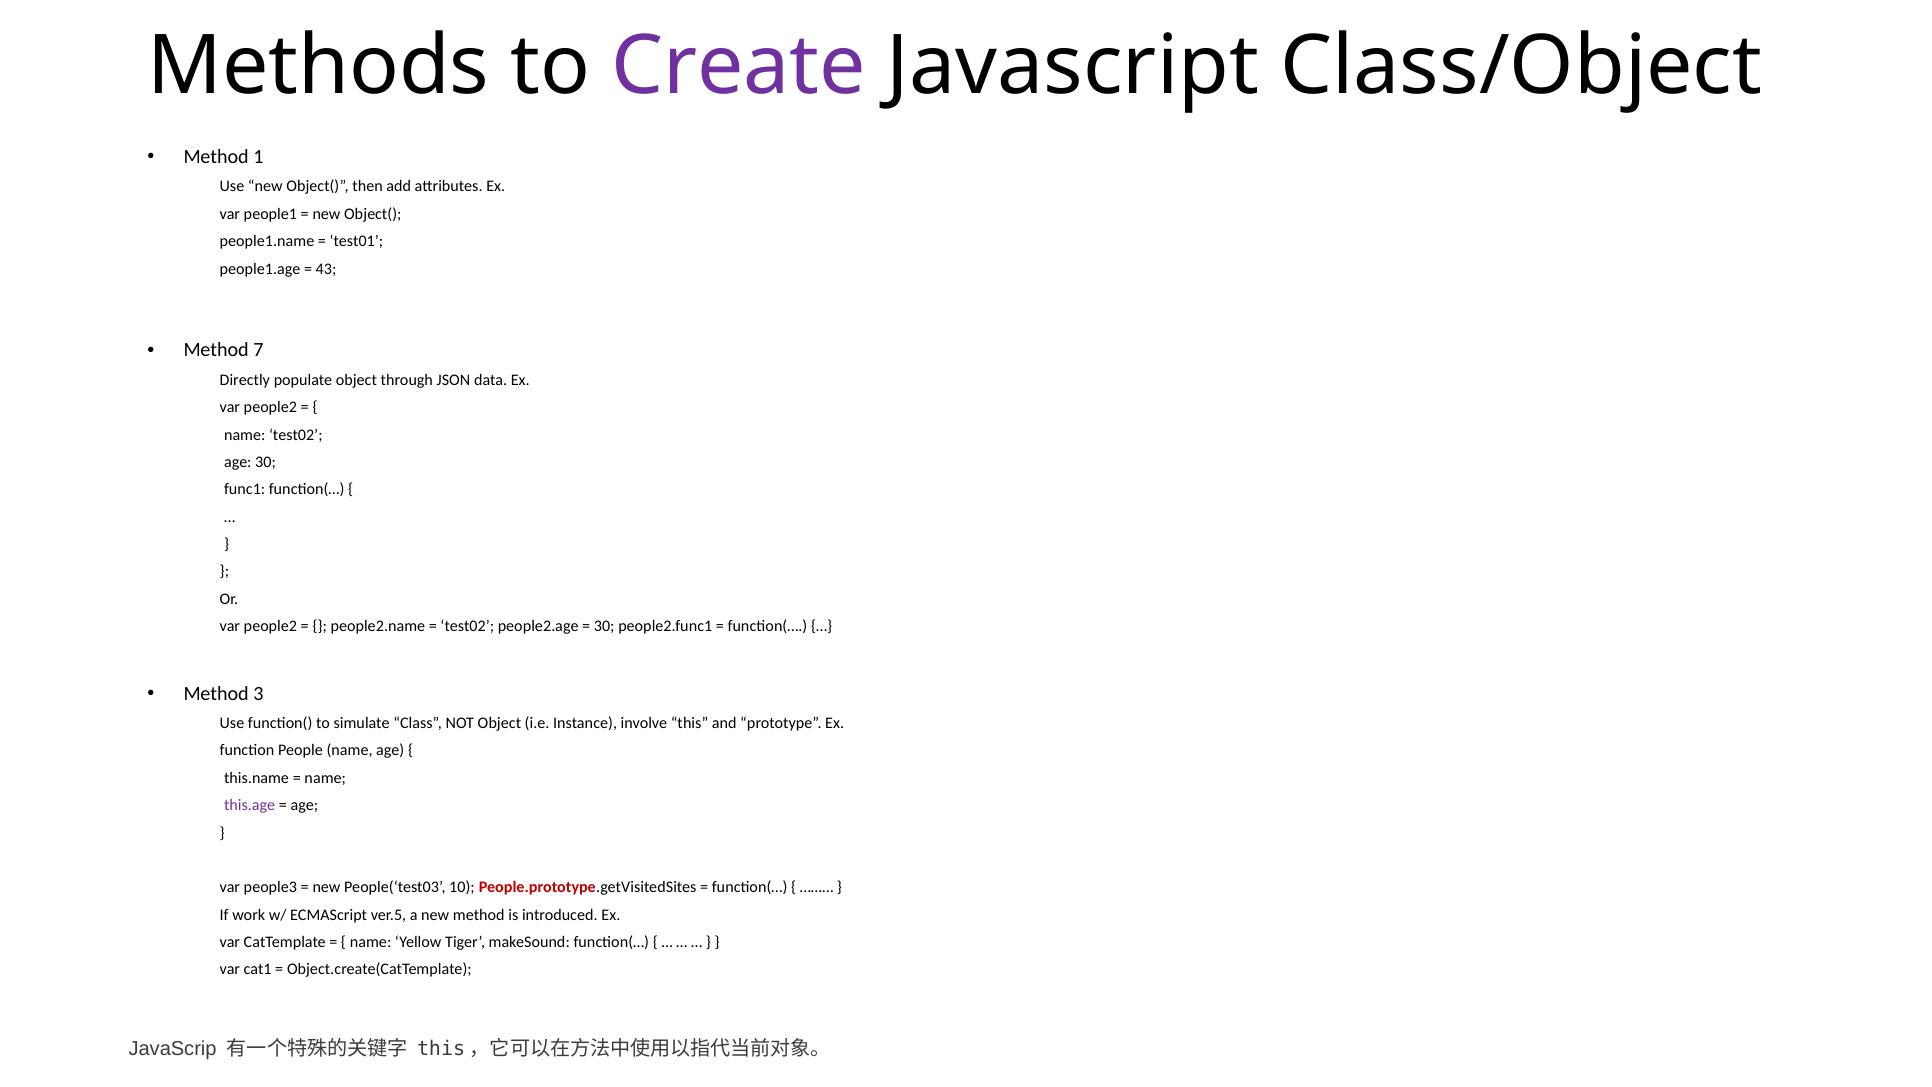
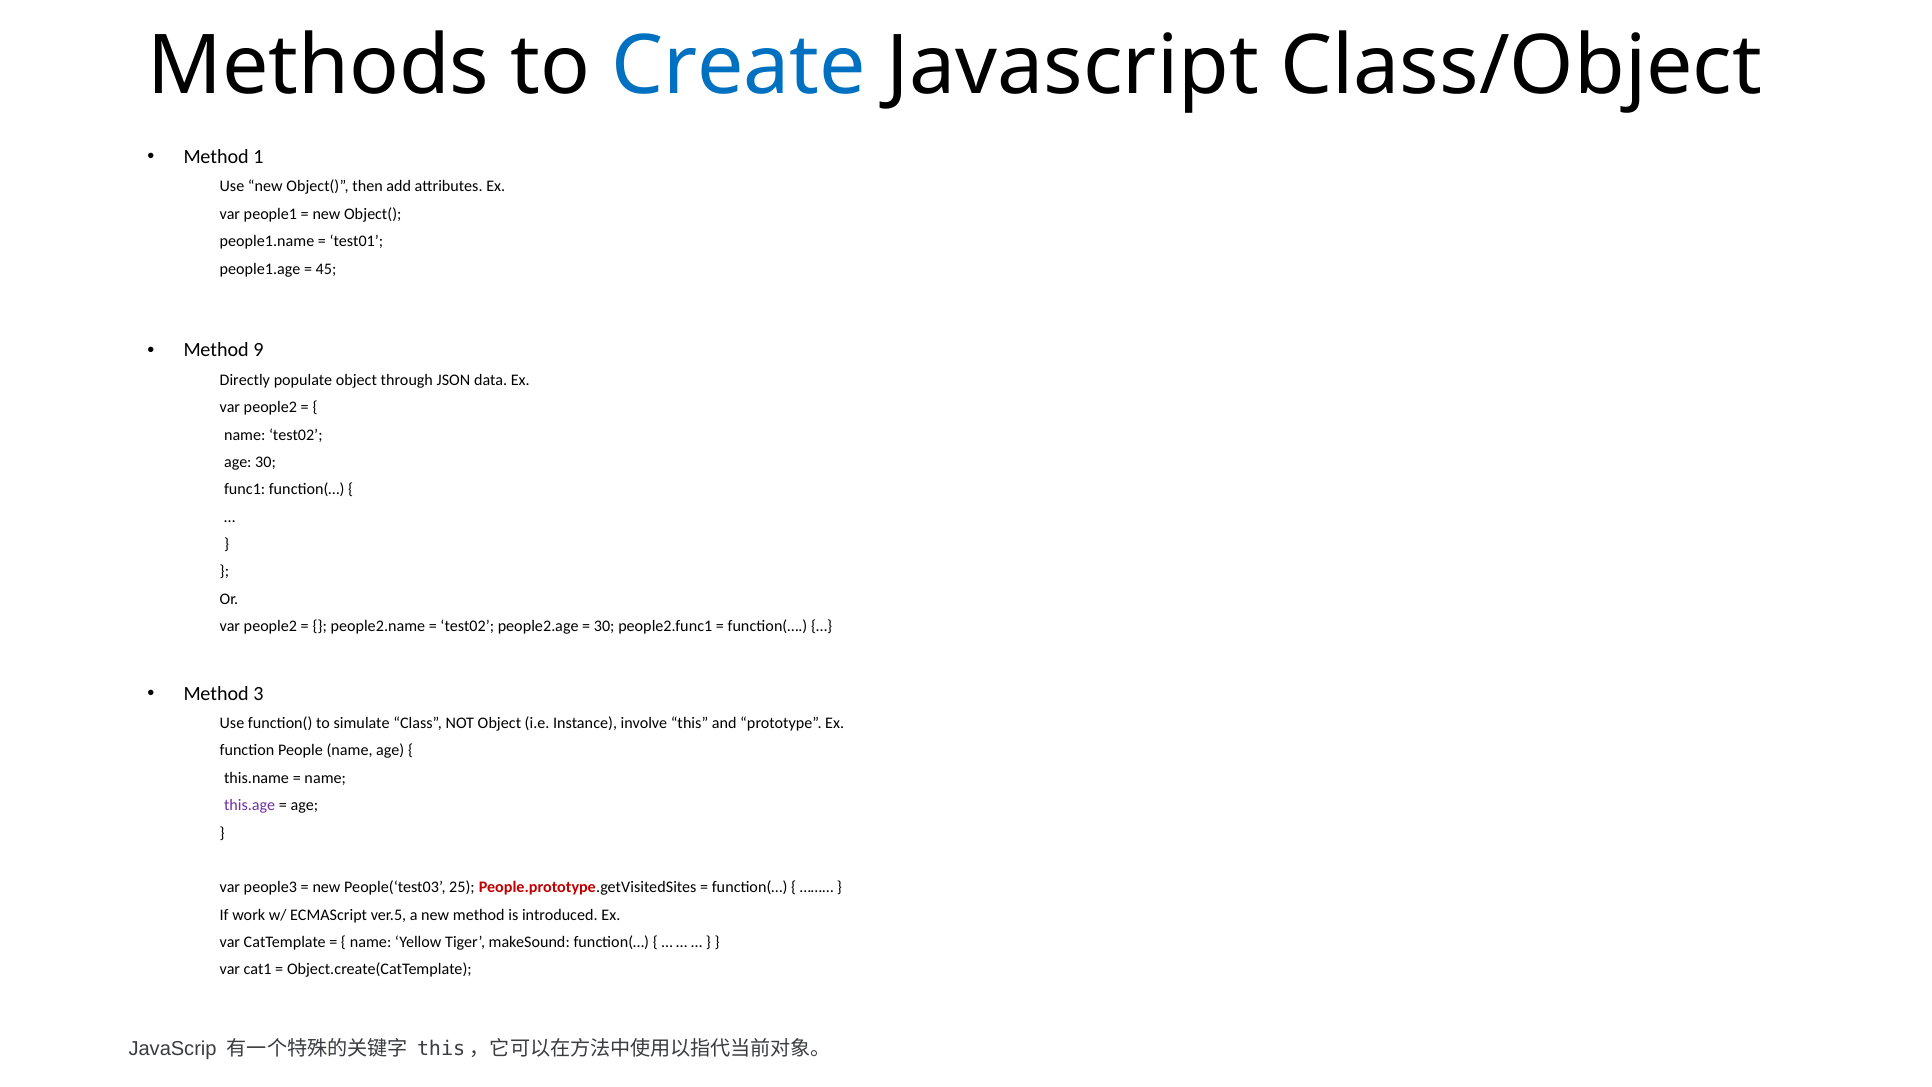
Create colour: purple -> blue (739, 67)
43: 43 -> 45 (326, 269)
7: 7 -> 9 (258, 350)
10: 10 -> 25 (462, 887)
